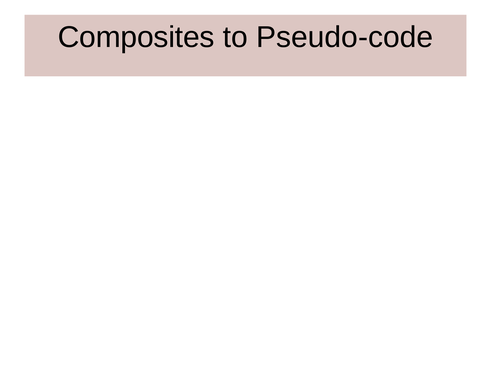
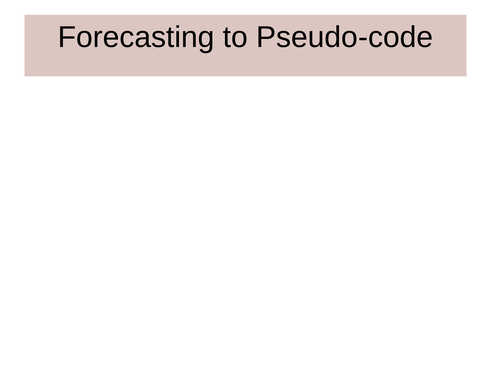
Composites: Composites -> Forecasting (136, 37)
